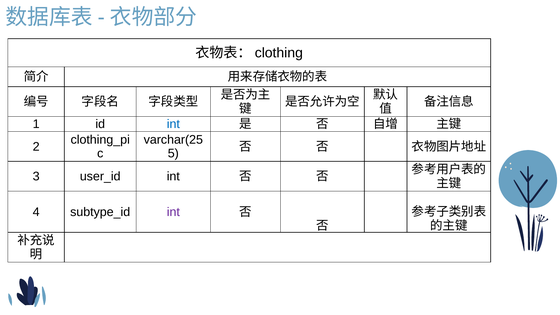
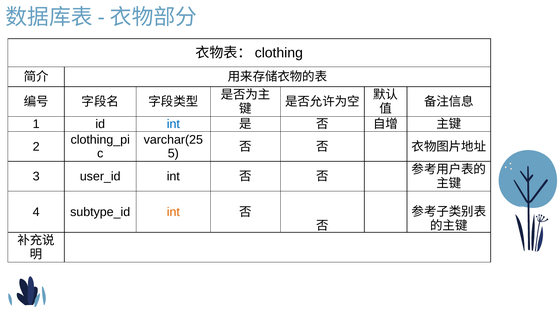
int colour: purple -> orange (173, 212)
